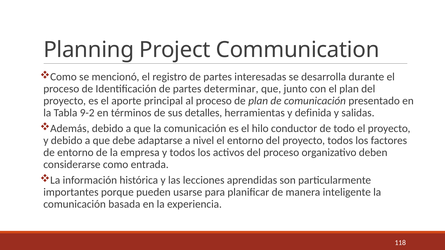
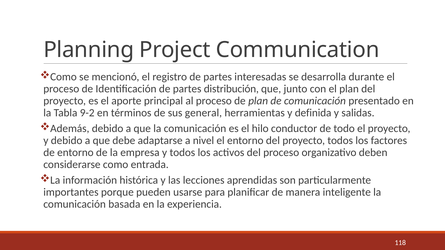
determinar: determinar -> distribución (231, 89)
detalles: detalles -> general (203, 113)
